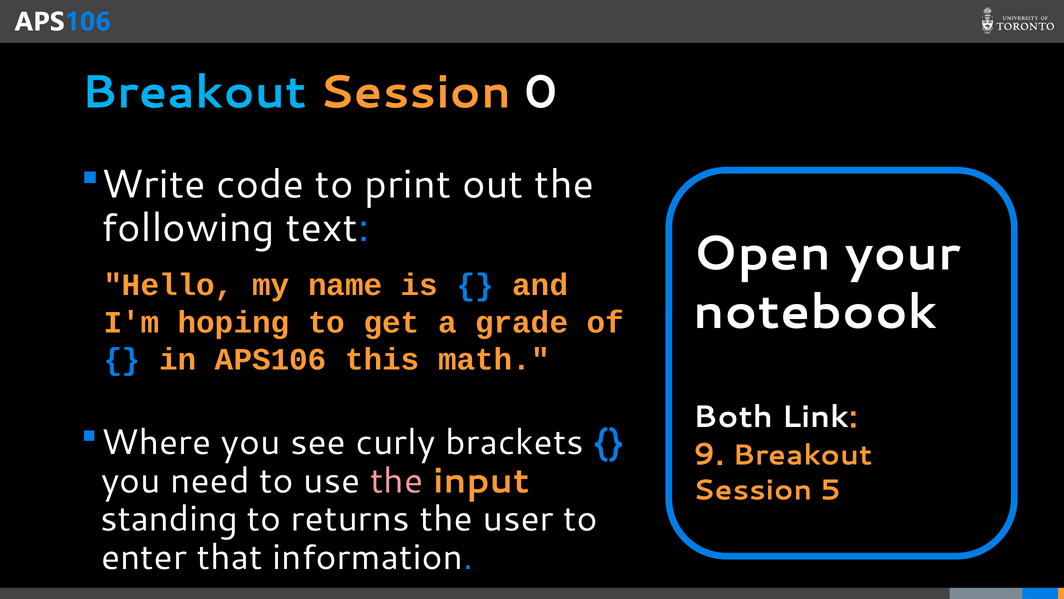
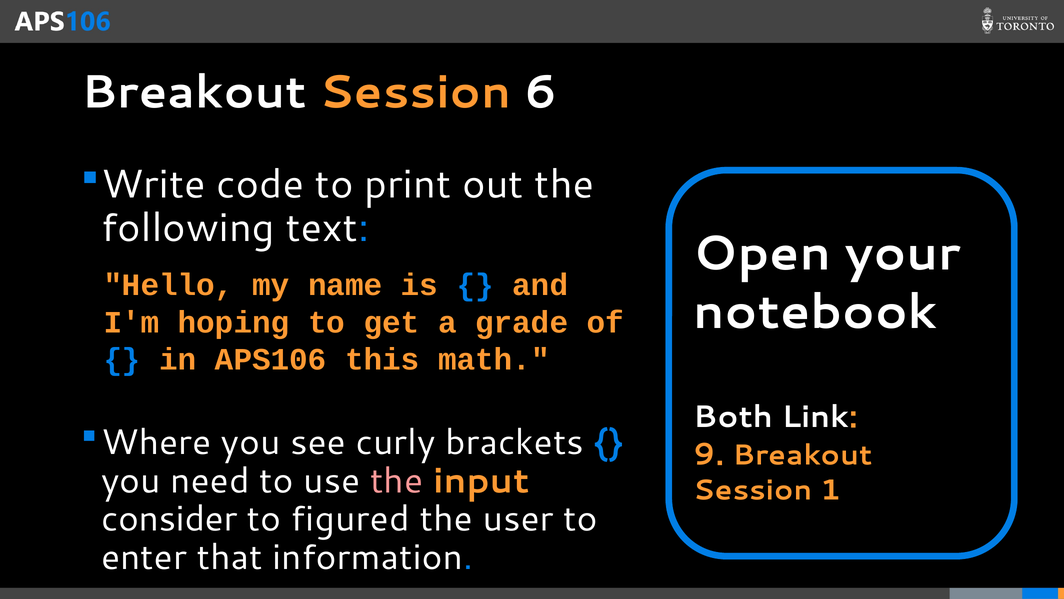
Breakout colour: light blue -> white (194, 92)
0: 0 -> 6 (541, 92)
5: 5 -> 1 (831, 490)
standing: standing -> consider (169, 519)
returns: returns -> figured (350, 519)
